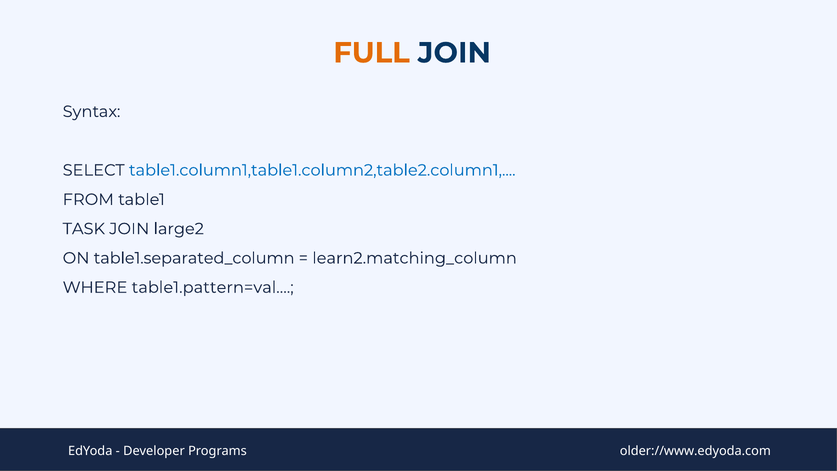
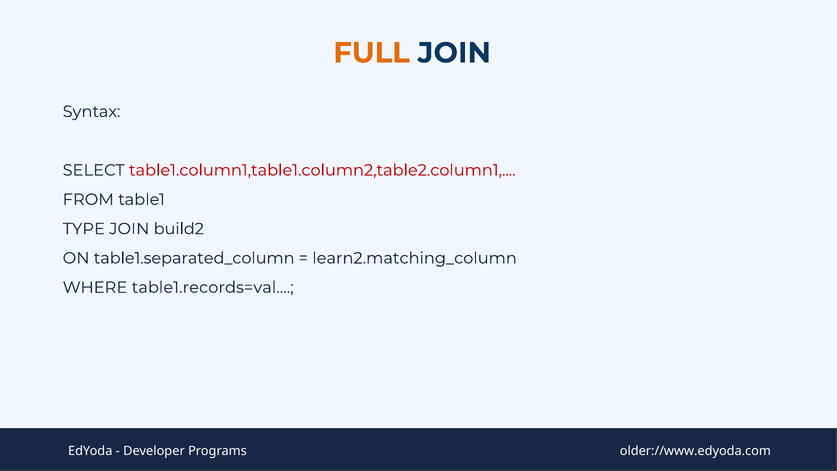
table1.column1,table1.column2,table2.column1 colour: blue -> red (322, 170)
TASK: TASK -> TYPE (84, 229)
large2: large2 -> build2 (179, 229)
table1.pattern=val…: table1.pattern=val… -> table1.records=val… (213, 287)
